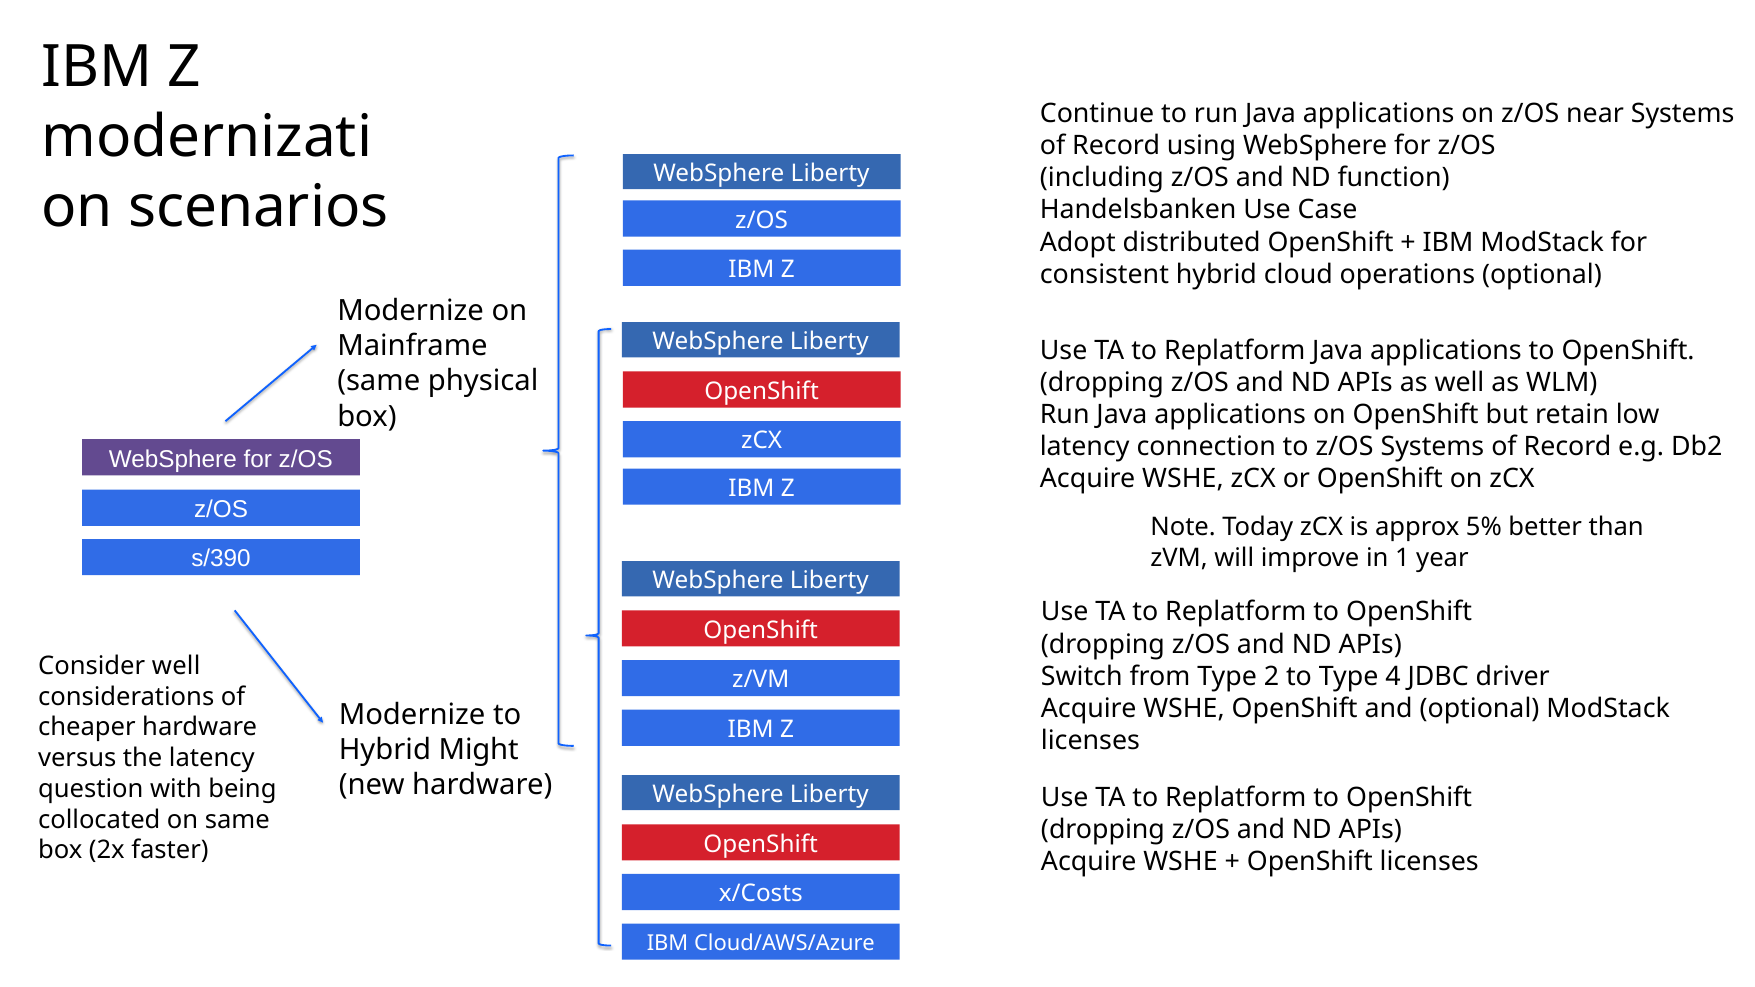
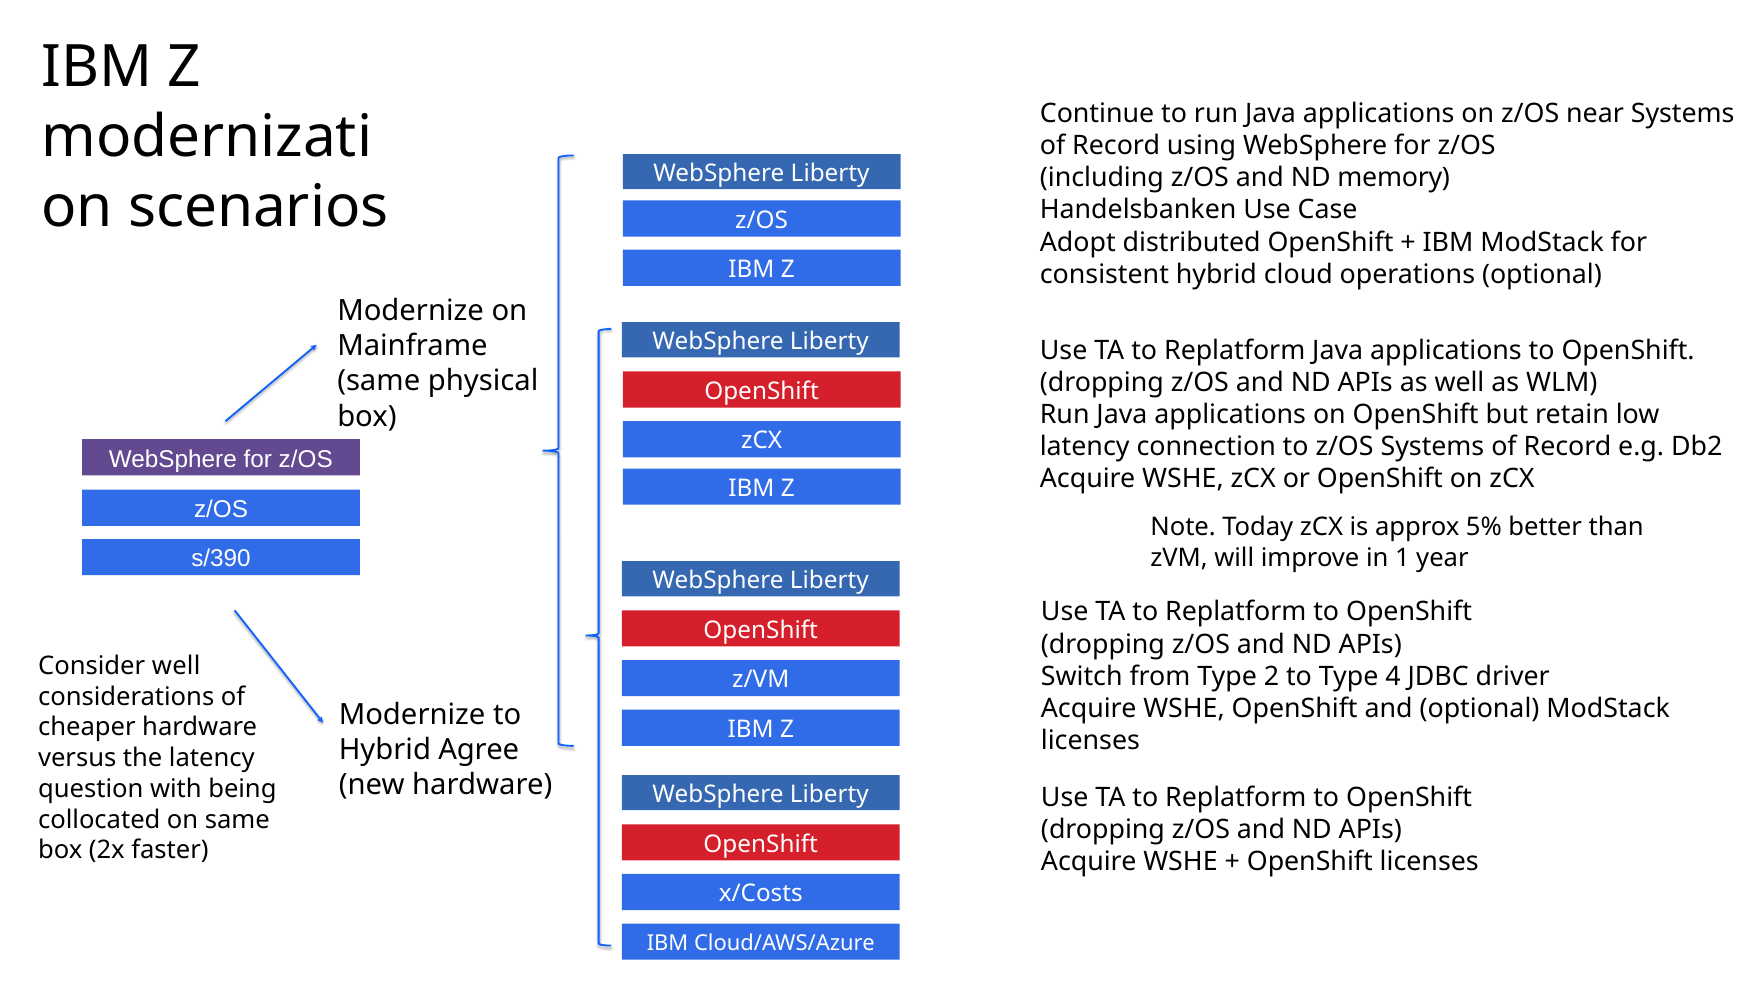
function: function -> memory (1394, 178)
Might: Might -> Agree (479, 750)
